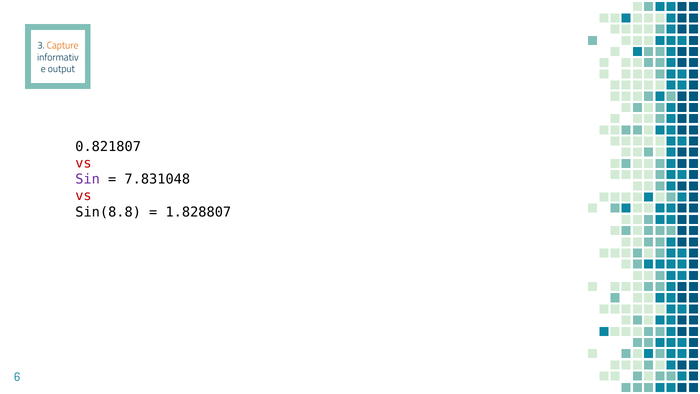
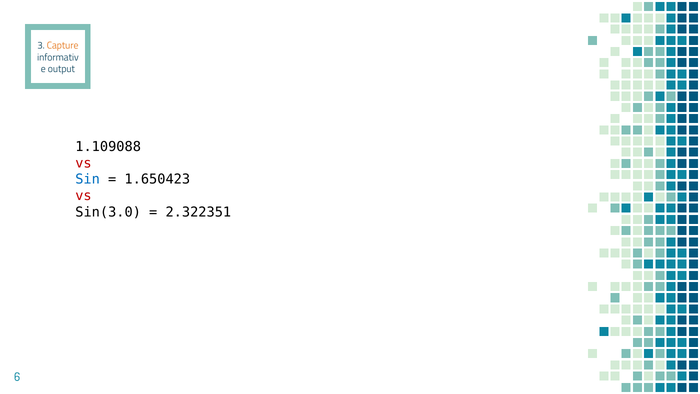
0.821807: 0.821807 -> 1.109088 (108, 147)
Sin colour: purple -> blue (88, 179)
7.831048: 7.831048 -> 1.650423 (157, 179)
Sin(8.8: Sin(8.8 -> Sin(3.0 (108, 212)
1.828807: 1.828807 -> 2.322351 (198, 212)
